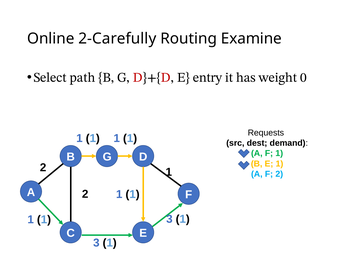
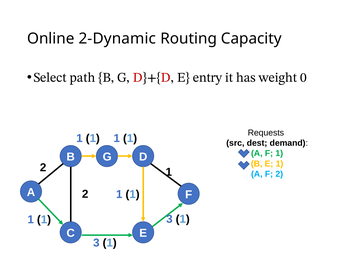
2-Carefully: 2-Carefully -> 2-Dynamic (117, 39)
Examine: Examine -> Capacity (251, 39)
